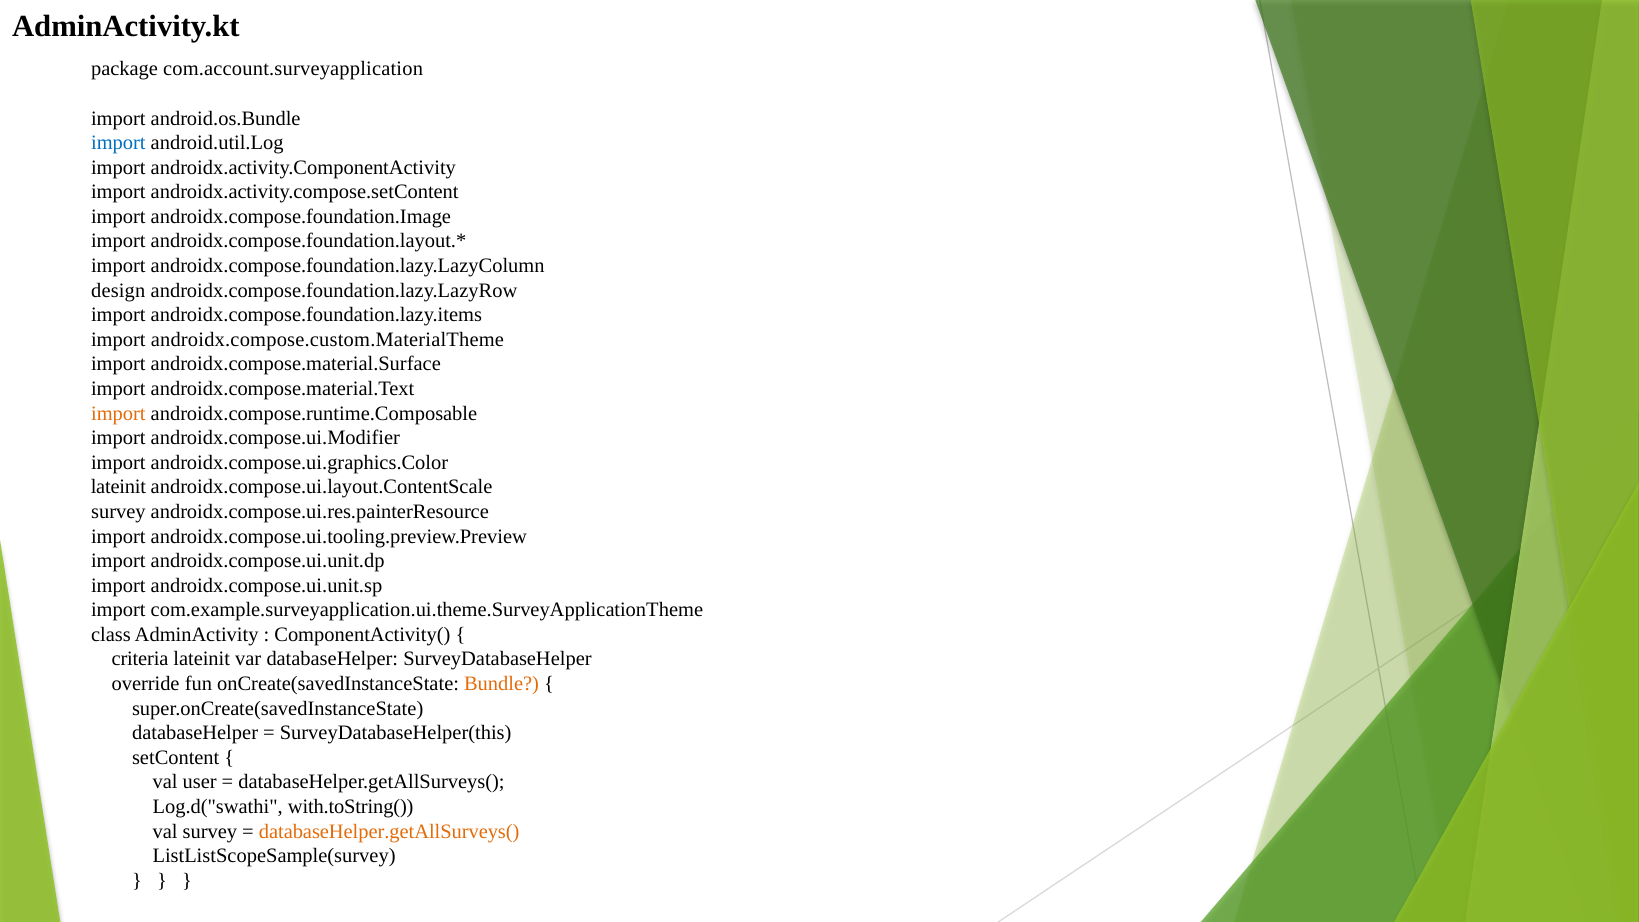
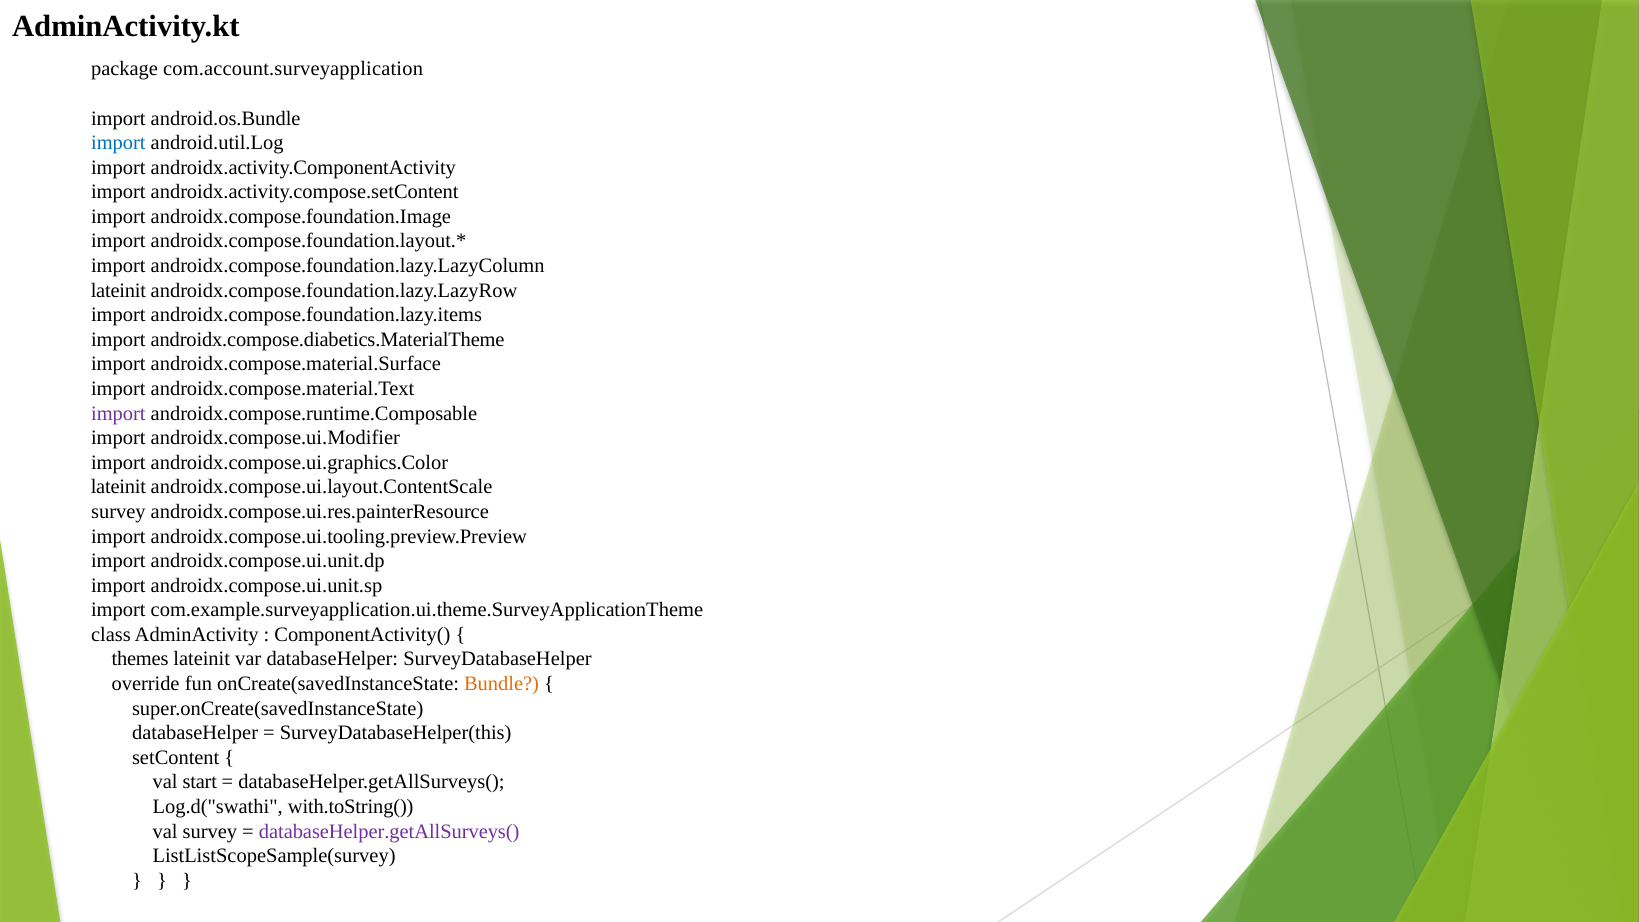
design: design -> lateinit (118, 290)
androidx.compose.custom.MaterialTheme: androidx.compose.custom.MaterialTheme -> androidx.compose.diabetics.MaterialTheme (328, 340)
import colour: orange -> purple (118, 413)
criteria: criteria -> themes (140, 659)
user: user -> start (200, 782)
databaseHelper.getAllSurveys( colour: orange -> purple (389, 831)
